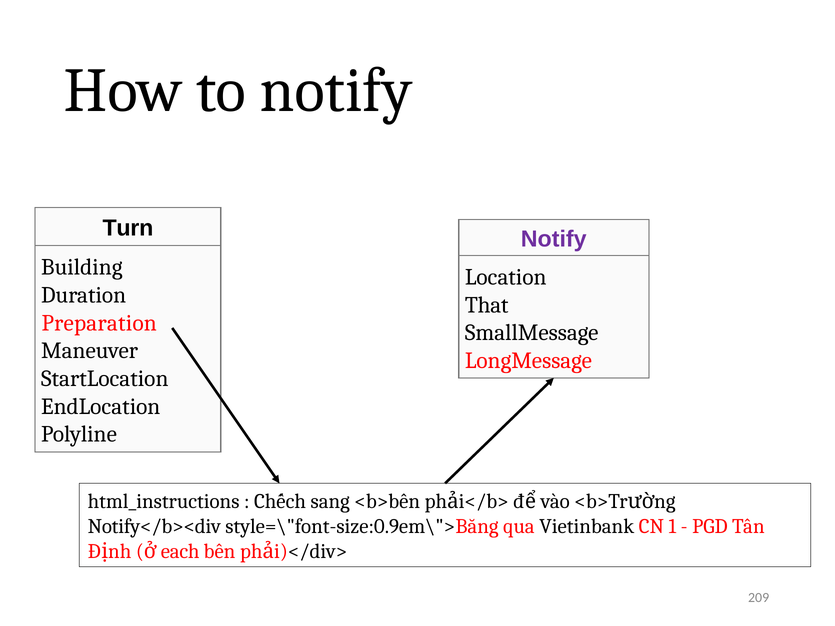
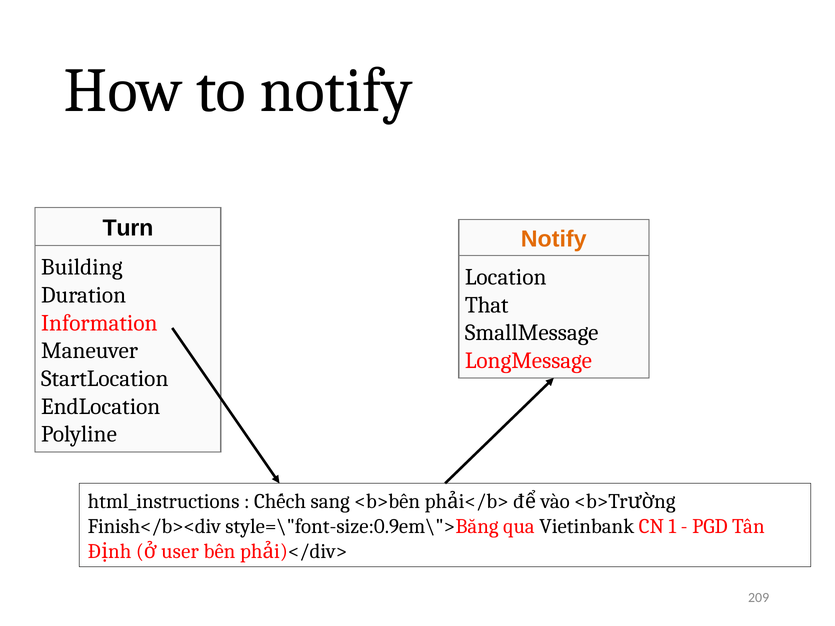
Notify colour: purple -> orange (554, 239)
Preparation: Preparation -> Information (99, 323)
Notify</b><div: Notify</b><div -> Finish</b><div (154, 527)
each: each -> user (180, 552)
